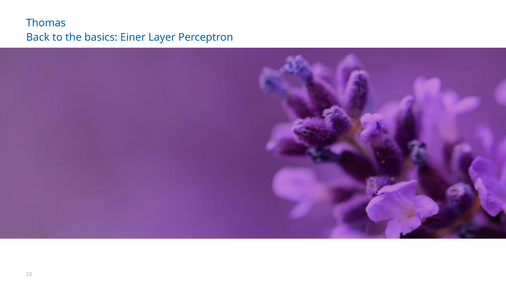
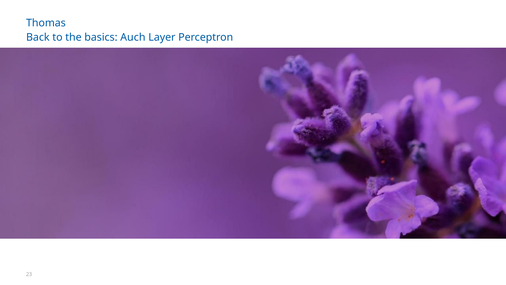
Einer: Einer -> Auch (133, 37)
